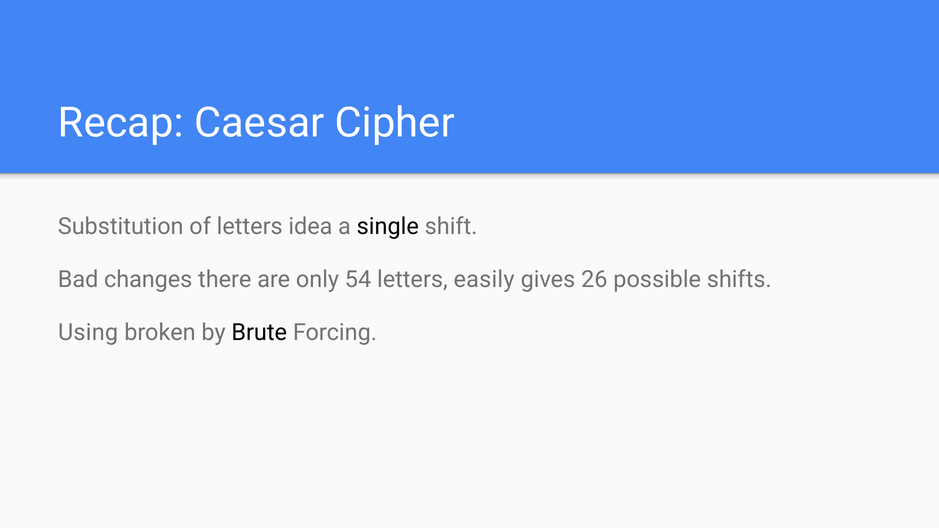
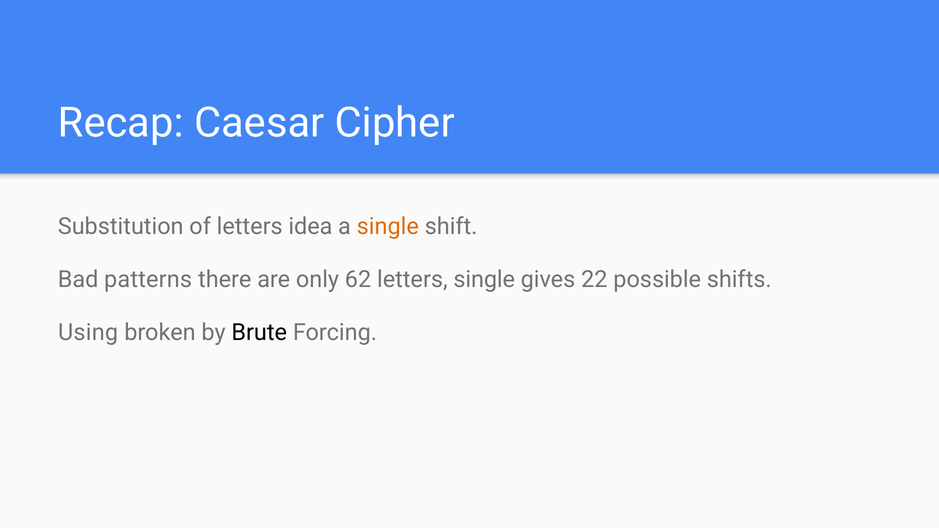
single colour: black -> orange (388, 226)
changes: changes -> patterns (148, 280)
54: 54 -> 62 (358, 280)
letters easily: easily -> single (484, 280)
26: 26 -> 22 (594, 280)
